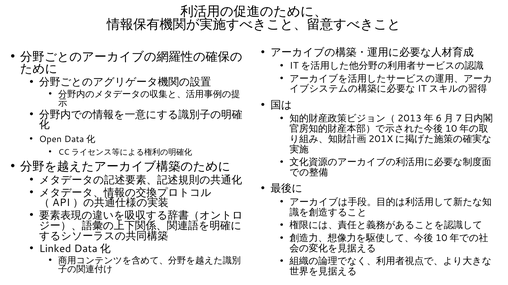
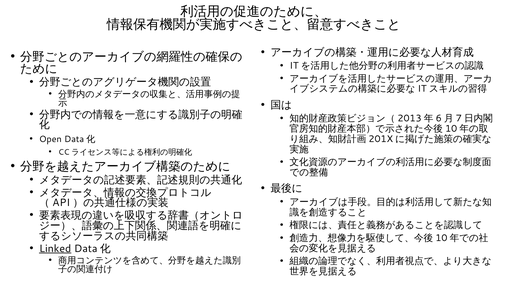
Linked underline: none -> present (55, 249)
